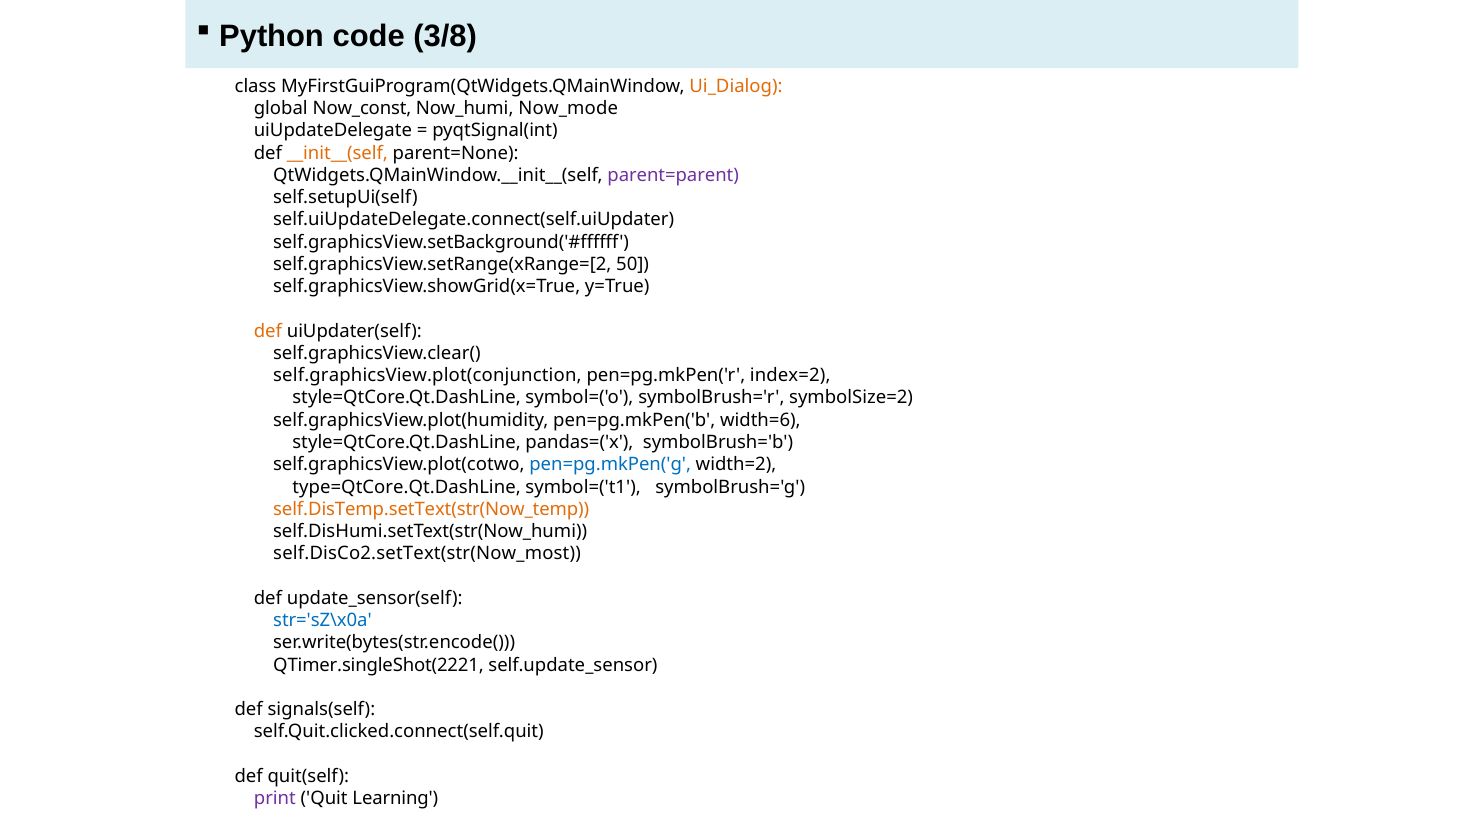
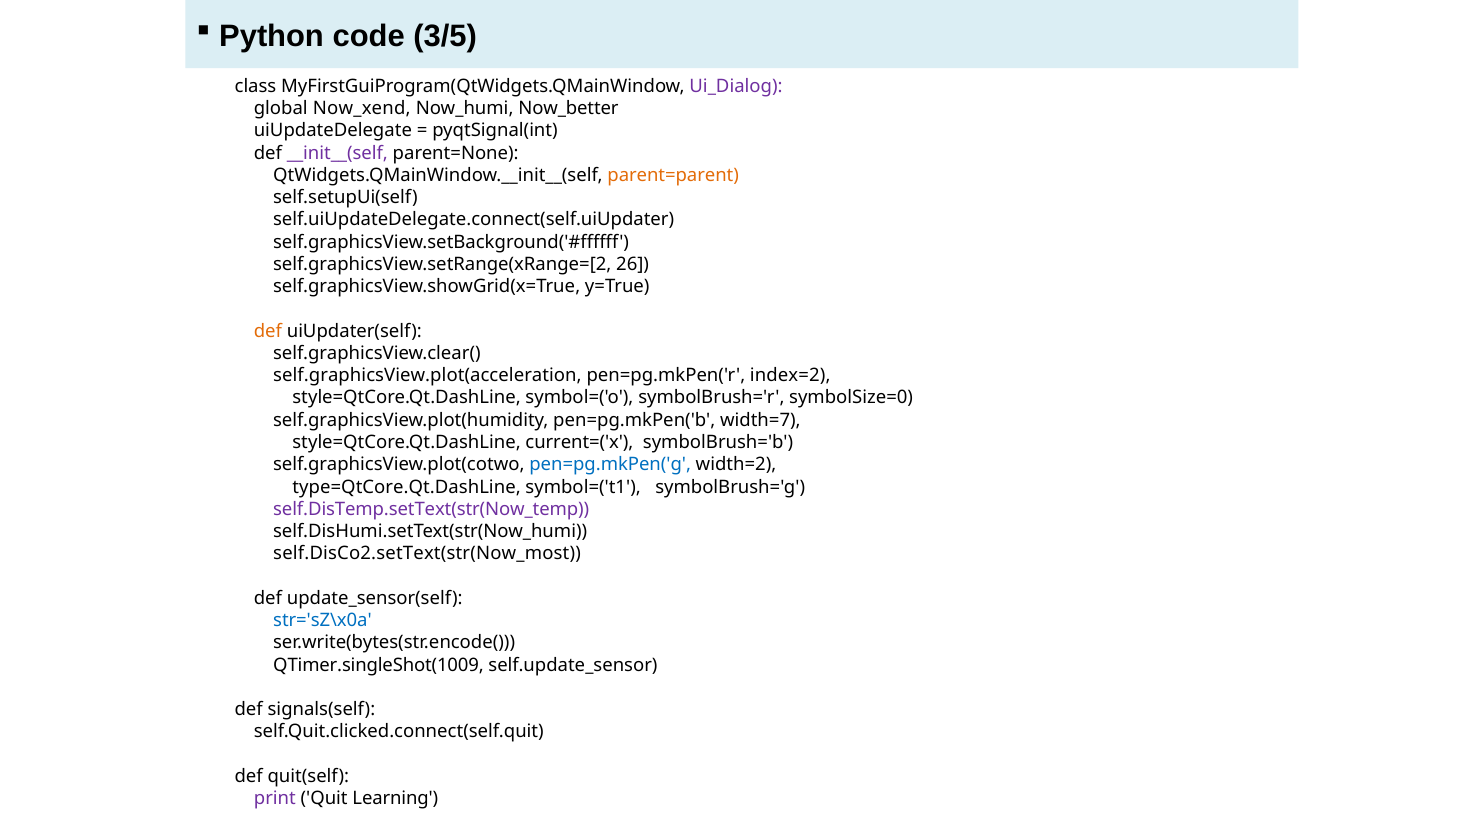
3/8: 3/8 -> 3/5 (445, 36)
Ui_Dialog colour: orange -> purple (736, 86)
Now_const: Now_const -> Now_xend (362, 108)
Now_mode: Now_mode -> Now_better (568, 108)
__init__(self colour: orange -> purple (337, 153)
parent=parent colour: purple -> orange (673, 175)
50: 50 -> 26 (633, 264)
self.graphicsView.plot(conjunction: self.graphicsView.plot(conjunction -> self.graphicsView.plot(acceleration (427, 375)
symbolSize=2: symbolSize=2 -> symbolSize=0 (851, 398)
width=6: width=6 -> width=7 (760, 420)
pandas=('x: pandas=('x -> current=('x (579, 442)
self.DisTemp.setText(str(Now_temp colour: orange -> purple (431, 509)
QTimer.singleShot(2221: QTimer.singleShot(2221 -> QTimer.singleShot(1009 (378, 665)
